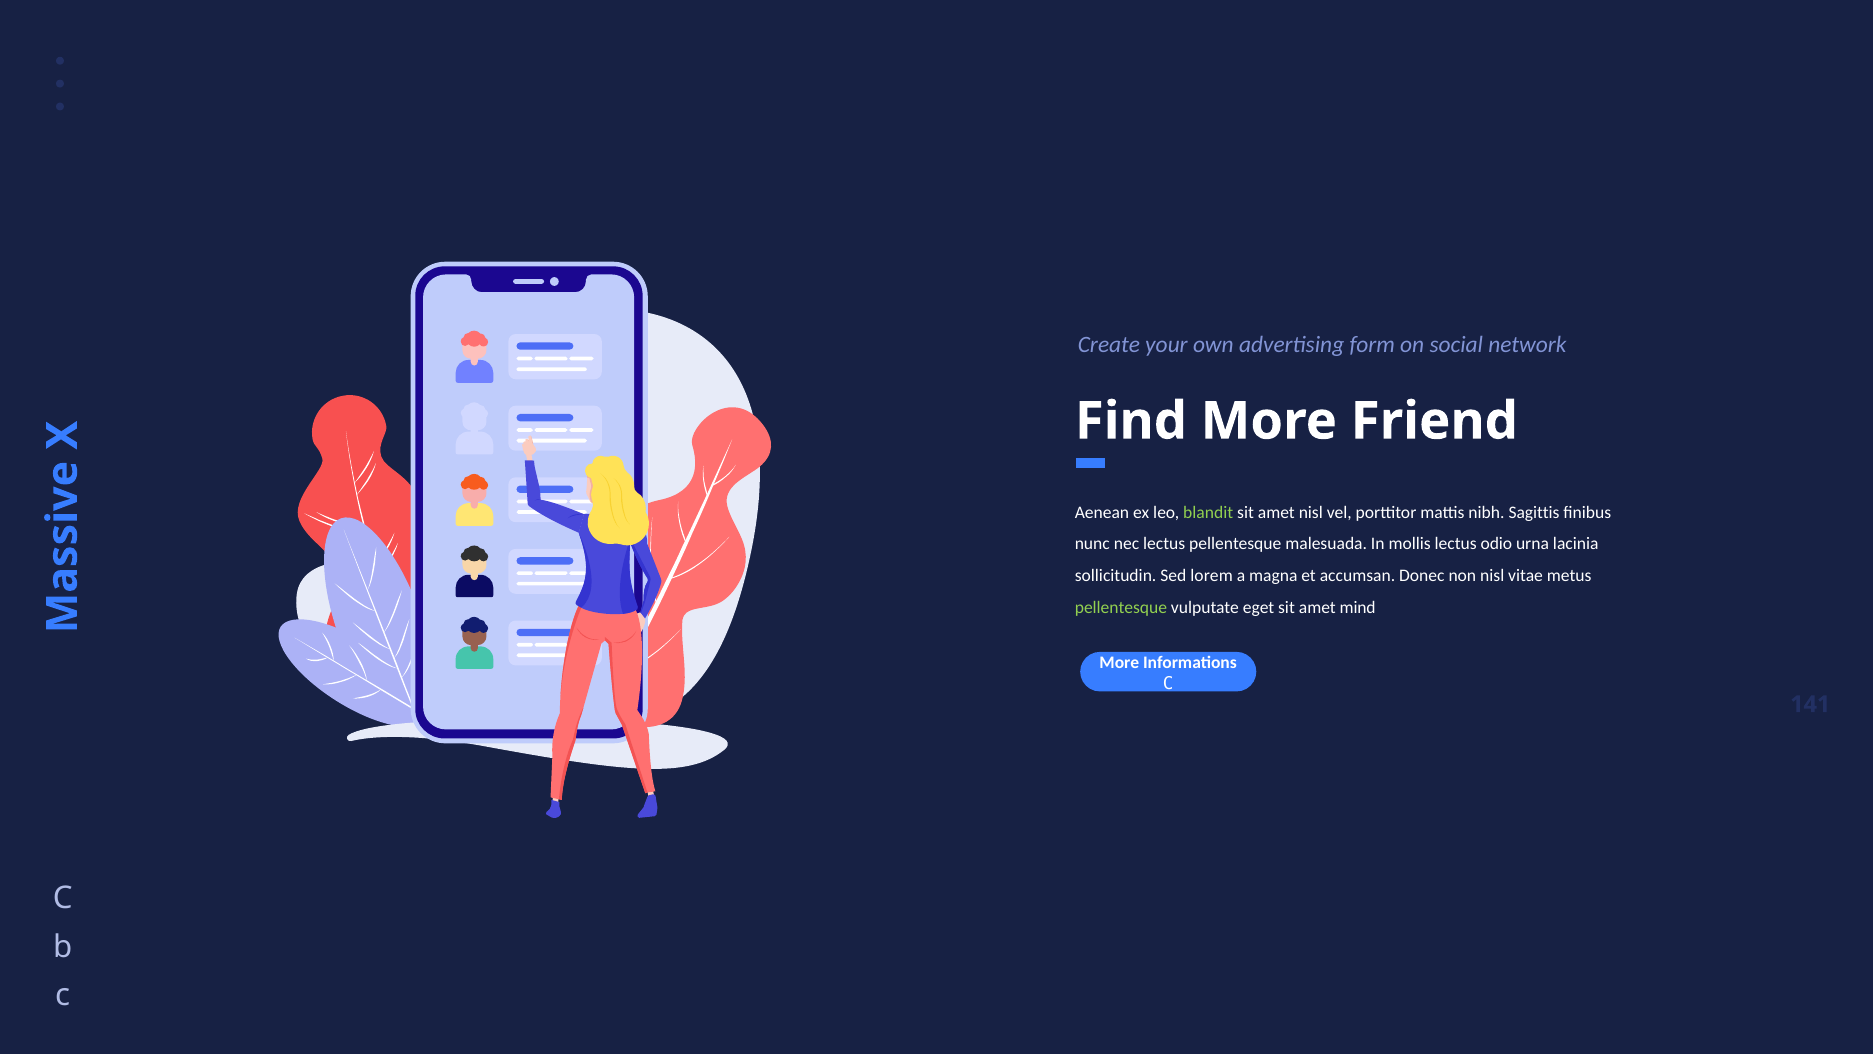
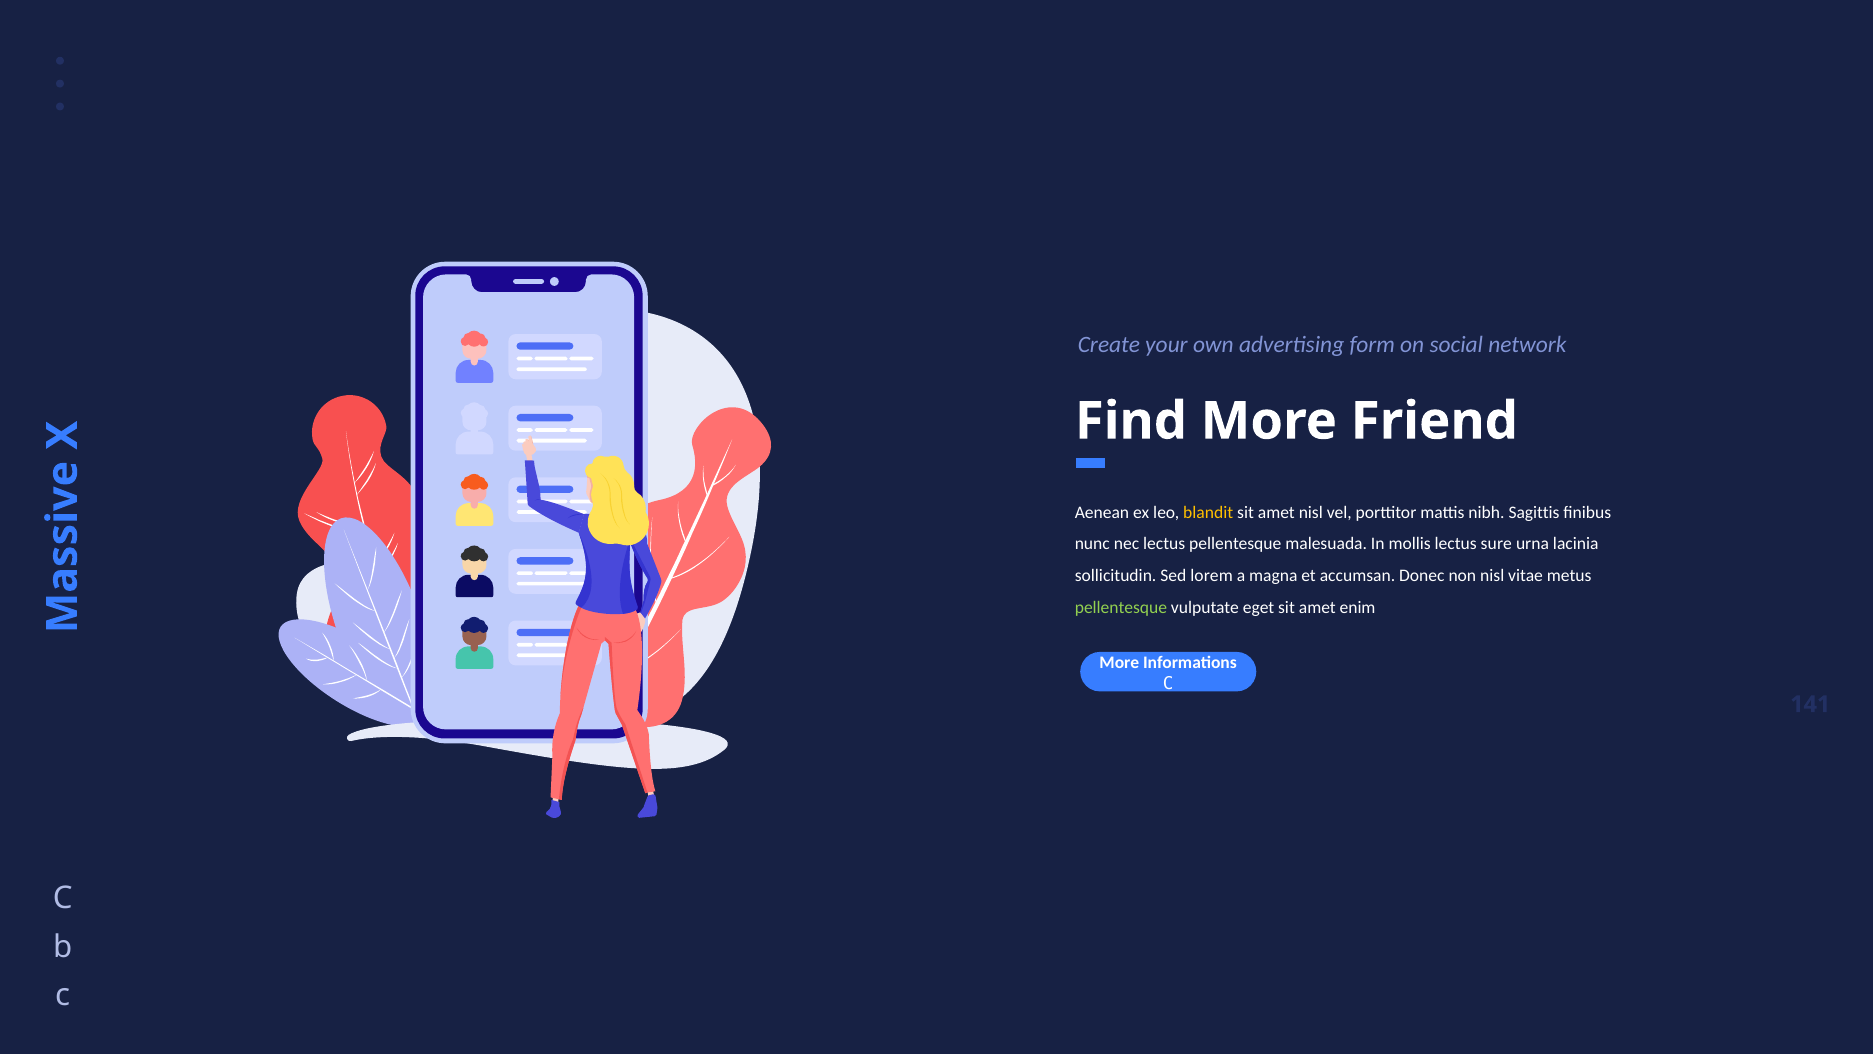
blandit colour: light green -> yellow (1208, 512)
odio: odio -> sure (1496, 544)
mind: mind -> enim (1358, 607)
